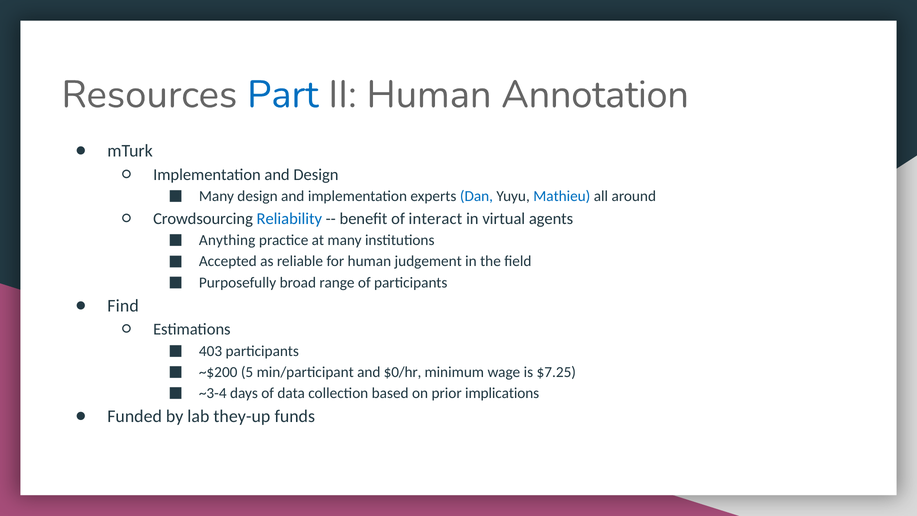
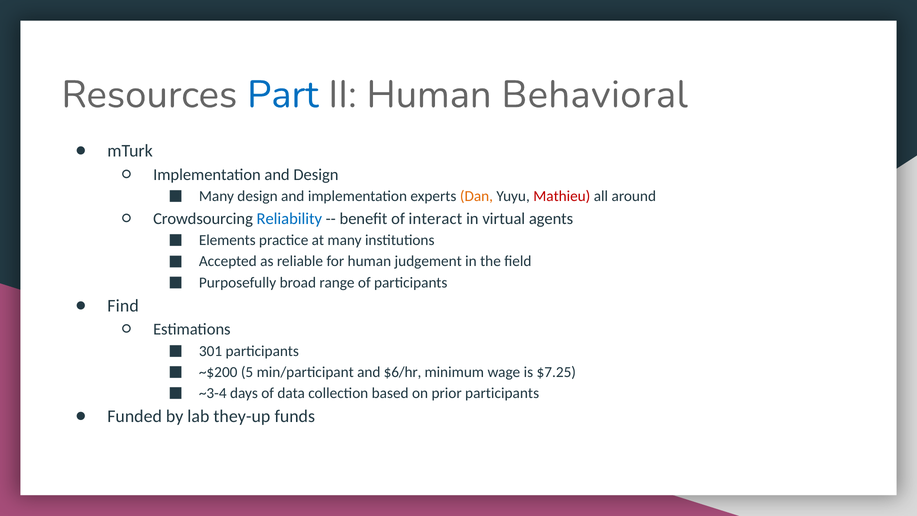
Annotation: Annotation -> Behavioral (595, 95)
Dan colour: blue -> orange (476, 196)
Mathieu colour: blue -> red (562, 196)
Anything: Anything -> Elements (227, 240)
403: 403 -> 301 (211, 351)
$0/hr: $0/hr -> $6/hr (403, 372)
prior implications: implications -> participants (502, 393)
